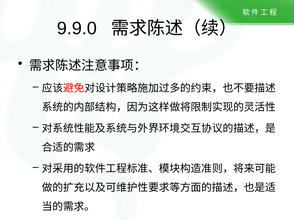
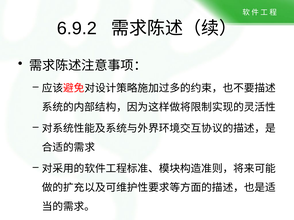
9.9.0: 9.9.0 -> 6.9.2 (77, 28)
